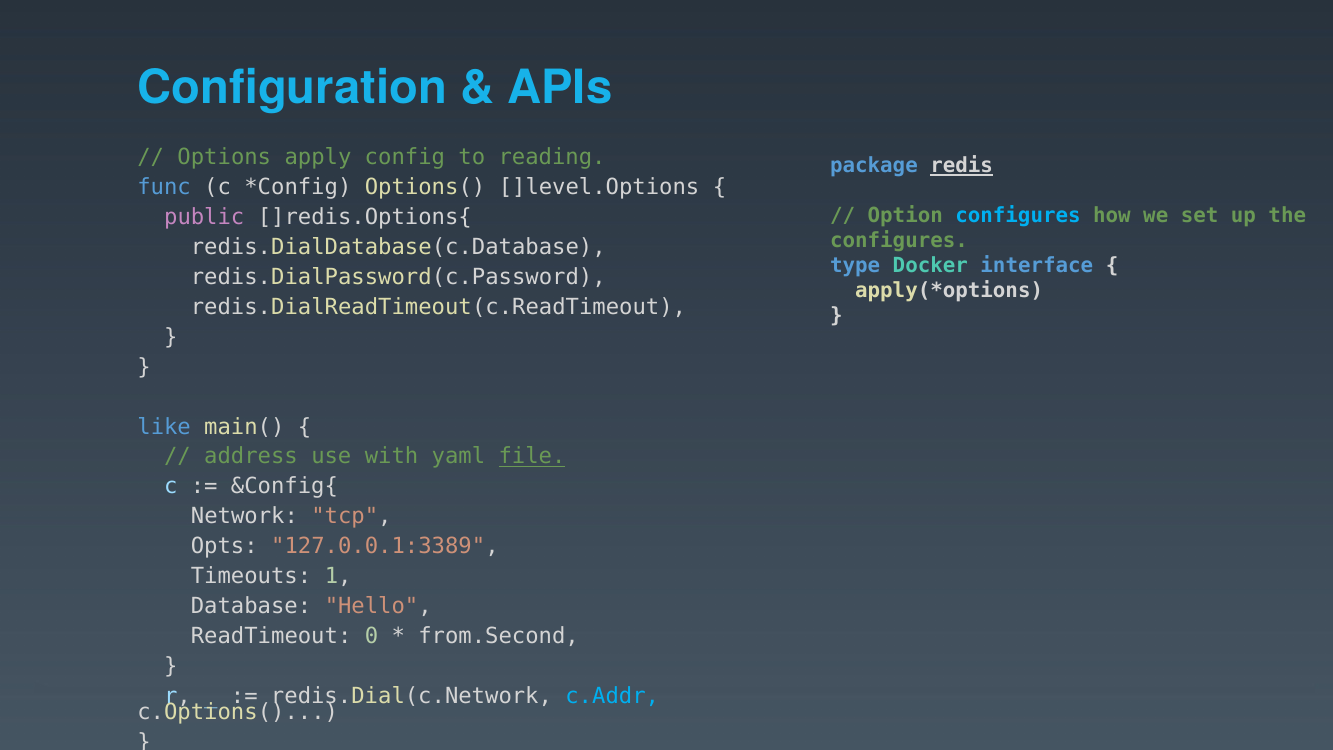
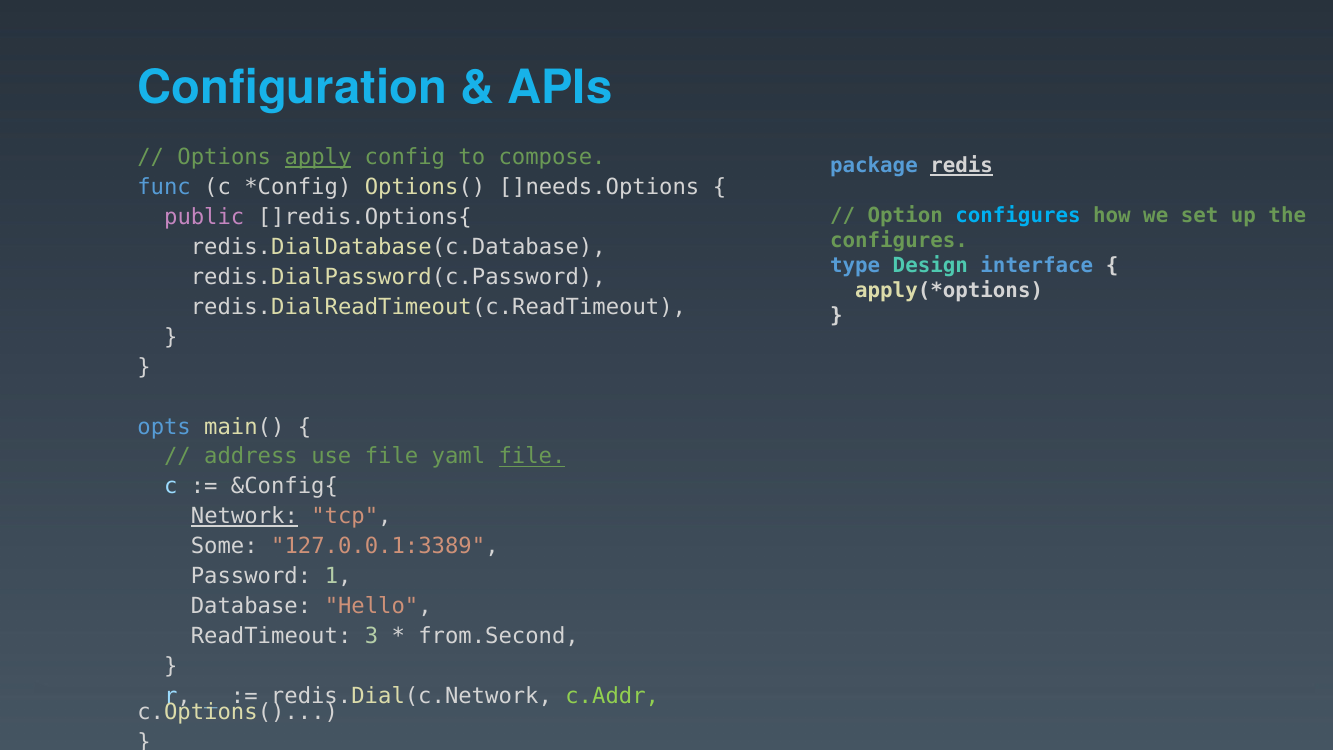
apply underline: none -> present (318, 158)
reading: reading -> compose (552, 158)
]level.Options: ]level.Options -> ]needs.Options (599, 187)
Docker: Docker -> Design (930, 266)
like: like -> opts (164, 427)
use with: with -> file (392, 457)
Network underline: none -> present (244, 516)
Opts: Opts -> Some (224, 546)
Timeouts: Timeouts -> Password (251, 576)
0: 0 -> 3 (372, 636)
c.Addr colour: light blue -> light green (612, 696)
